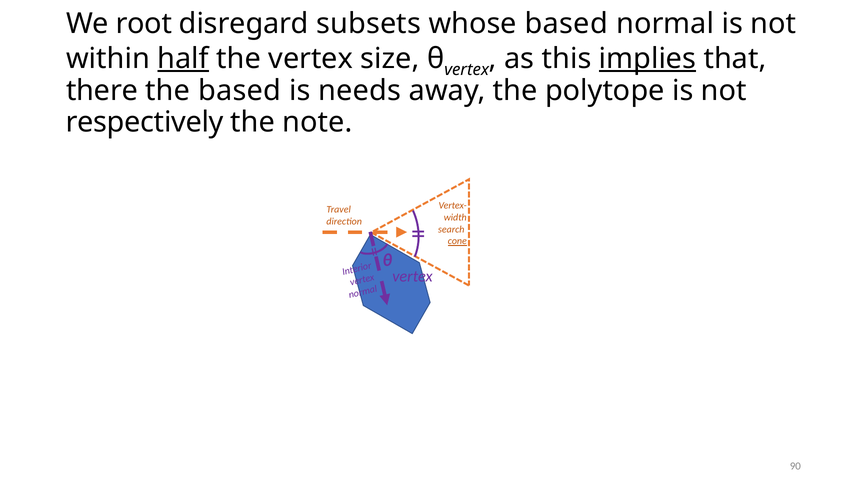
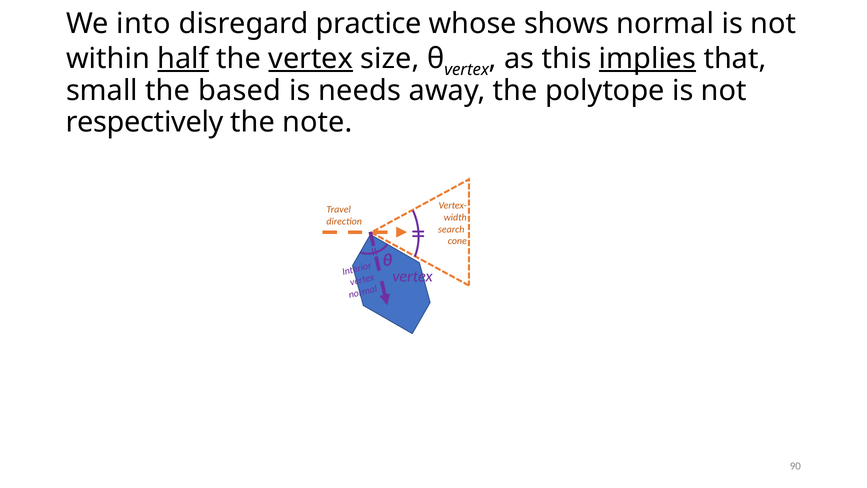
root: root -> into (144, 24)
subsets: subsets -> practice (369, 24)
whose based: based -> shows (567, 24)
vertex underline: none -> present (311, 59)
there: there -> small (102, 91)
cone underline: present -> none (457, 241)
